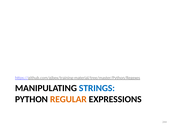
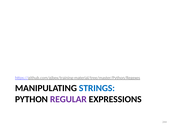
REGULAR colour: orange -> purple (68, 100)
